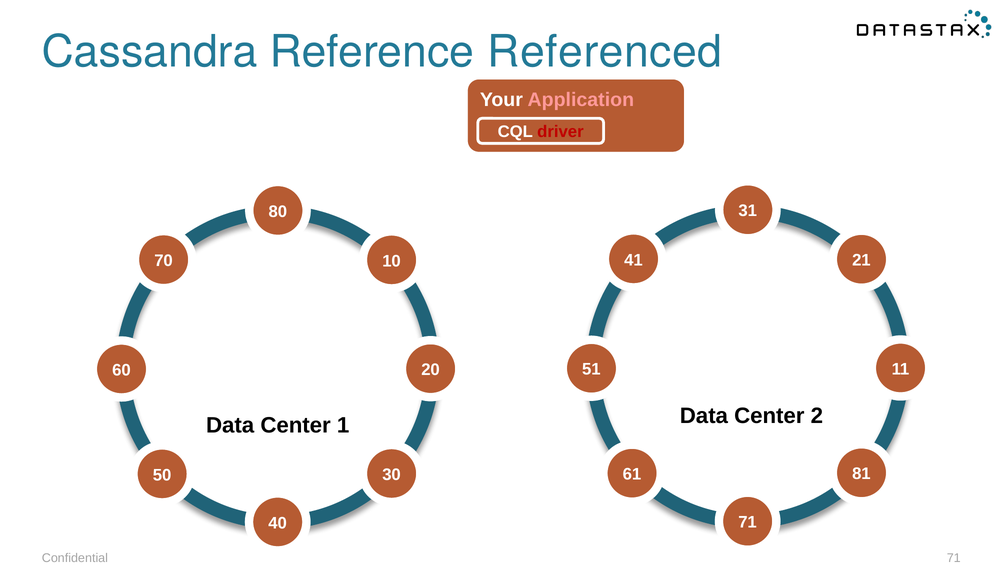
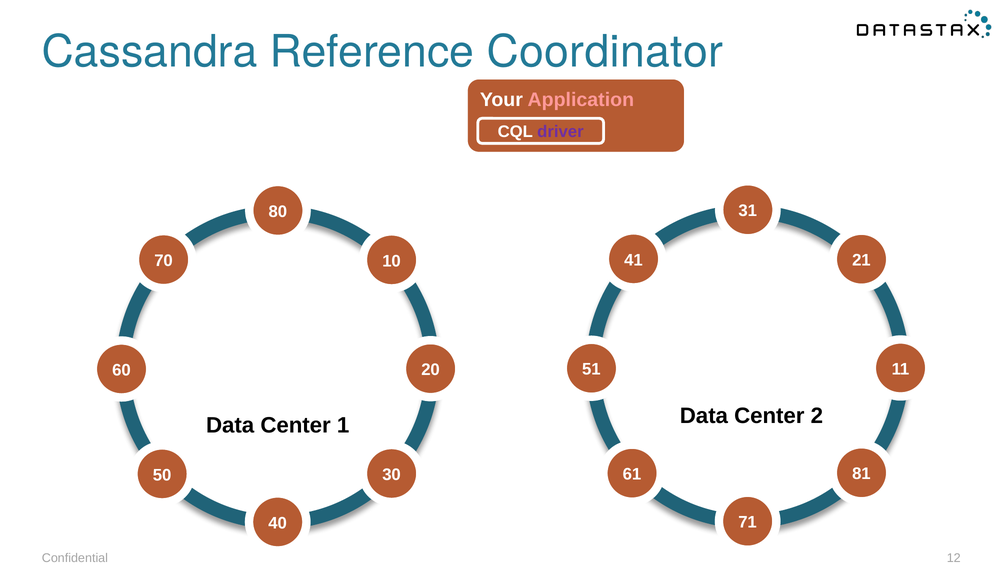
Referenced: Referenced -> Coordinator (605, 52)
driver colour: red -> purple (560, 132)
Confidential 71: 71 -> 12 (954, 558)
